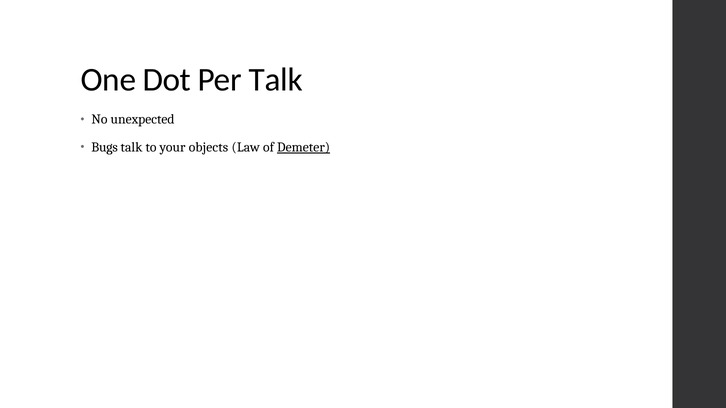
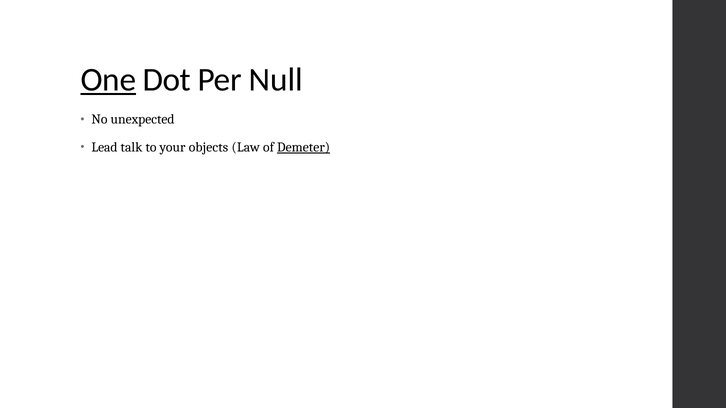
One underline: none -> present (108, 80)
Per Talk: Talk -> Null (276, 80)
Bugs: Bugs -> Lead (104, 147)
